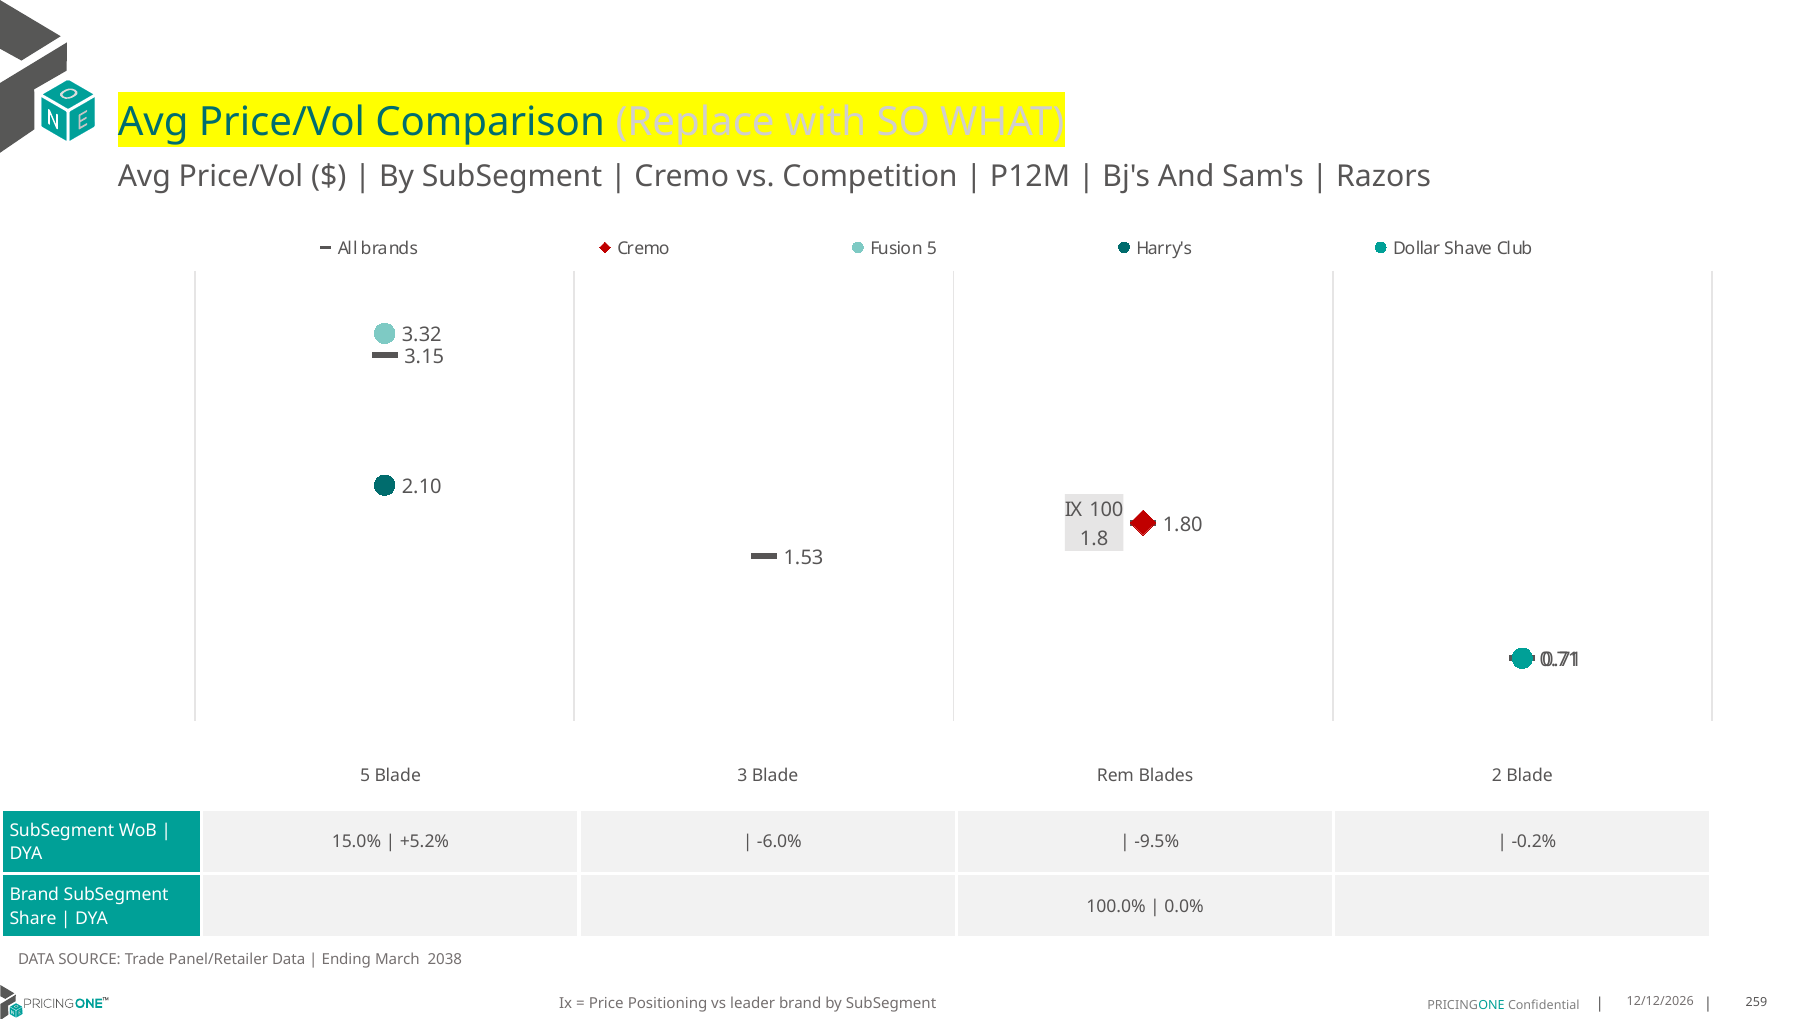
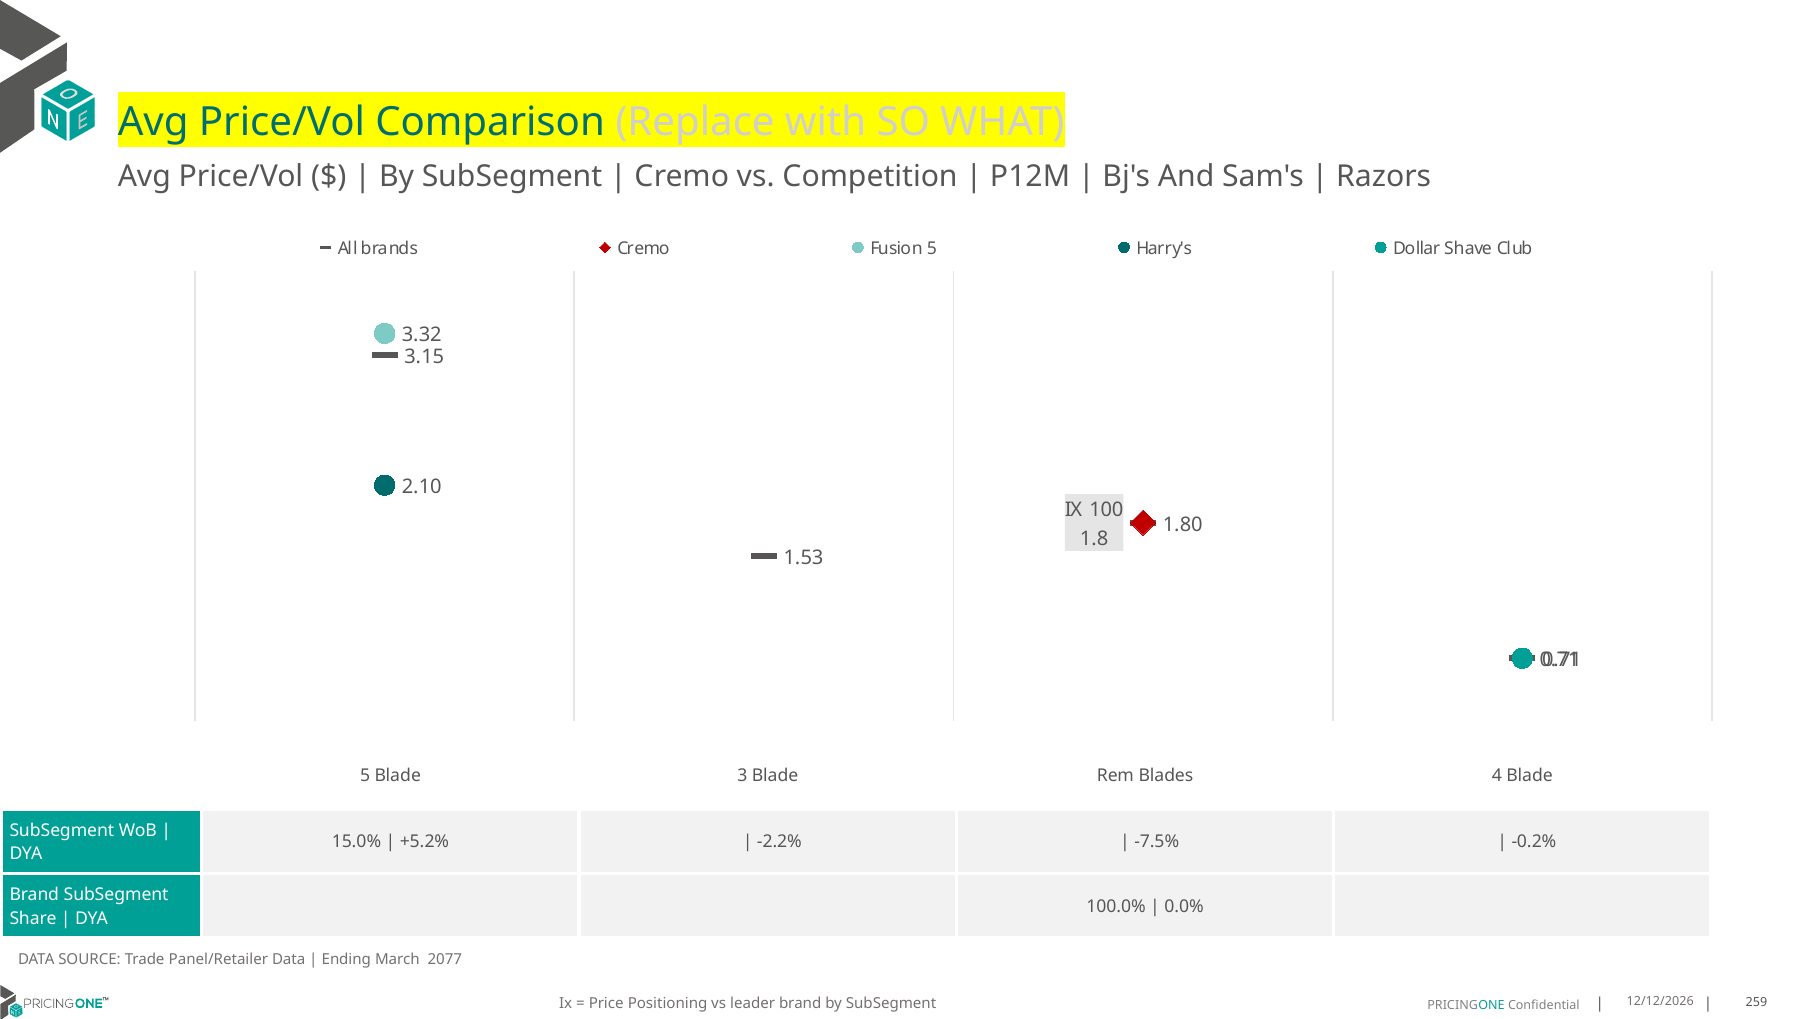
2: 2 -> 4 (1497, 776)
-6.0%: -6.0% -> -2.2% (779, 842)
-9.5%: -9.5% -> -7.5% (1157, 842)
2038: 2038 -> 2077 (445, 960)
